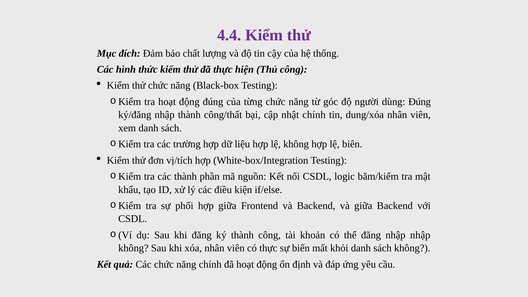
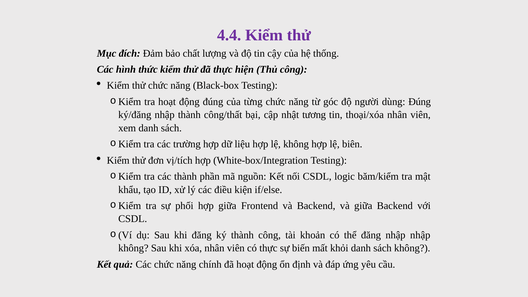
nhật chính: chính -> tương (314, 115)
dung/xóa: dung/xóa -> thoại/xóa (365, 115)
